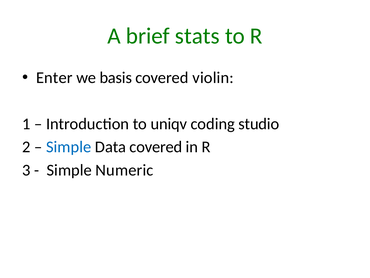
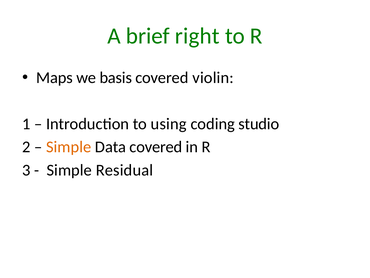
stats: stats -> right (197, 36)
Enter: Enter -> Maps (54, 78)
uniqv: uniqv -> using (169, 124)
Simple colour: blue -> orange (69, 147)
Numeric: Numeric -> Residual (124, 170)
